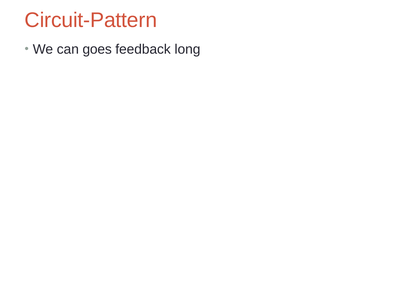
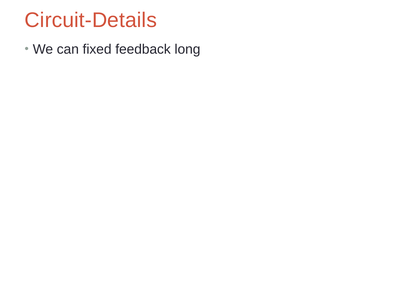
Circuit-Pattern: Circuit-Pattern -> Circuit-Details (91, 20)
goes: goes -> fixed (97, 49)
